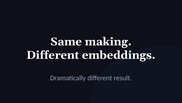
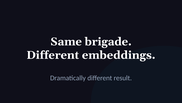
making: making -> brigade (108, 41)
